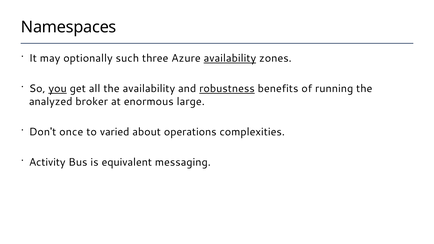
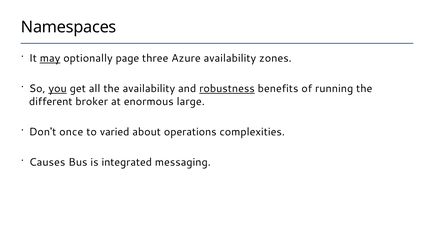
may underline: none -> present (50, 58)
such: such -> page (127, 58)
availability underline: present -> none (230, 58)
analyzed: analyzed -> different (51, 102)
Activity: Activity -> Causes (47, 162)
equivalent: equivalent -> integrated (127, 162)
